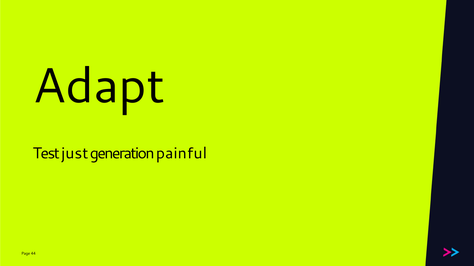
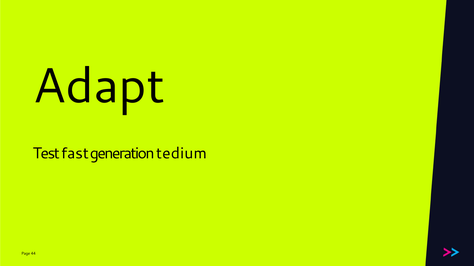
just: just -> fast (75, 154)
painful: painful -> tedium (181, 154)
